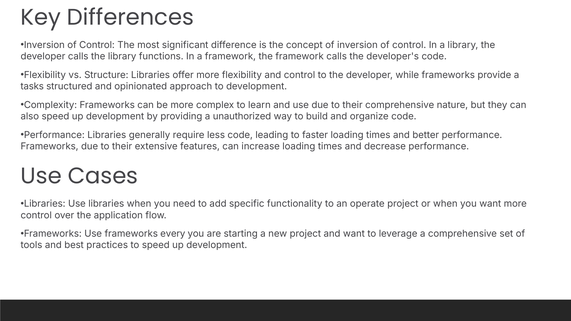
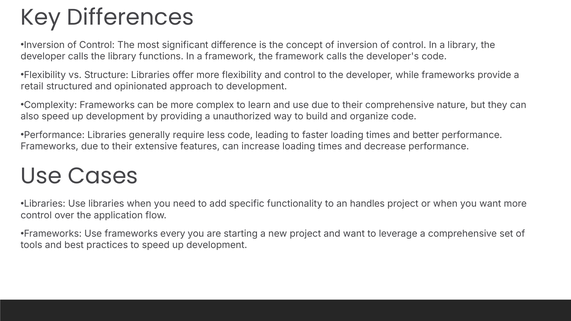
tasks: tasks -> retail (32, 86)
operate: operate -> handles (367, 204)
